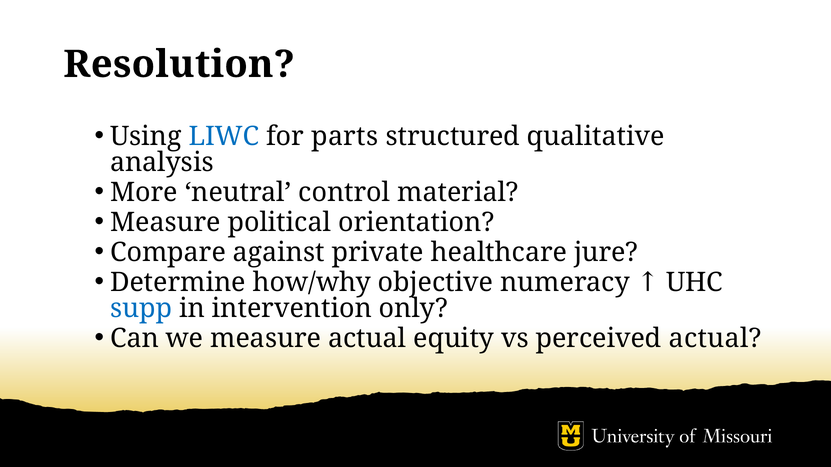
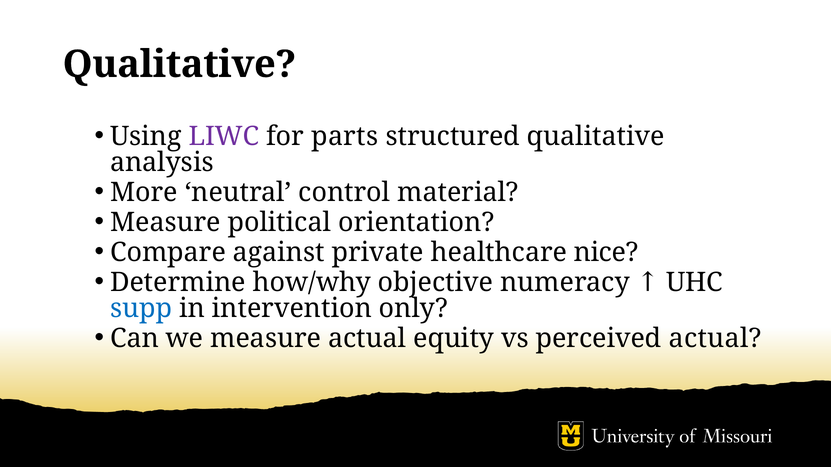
Resolution: Resolution -> Qualitative (179, 64)
LIWC colour: blue -> purple (224, 137)
jure: jure -> nice (606, 253)
